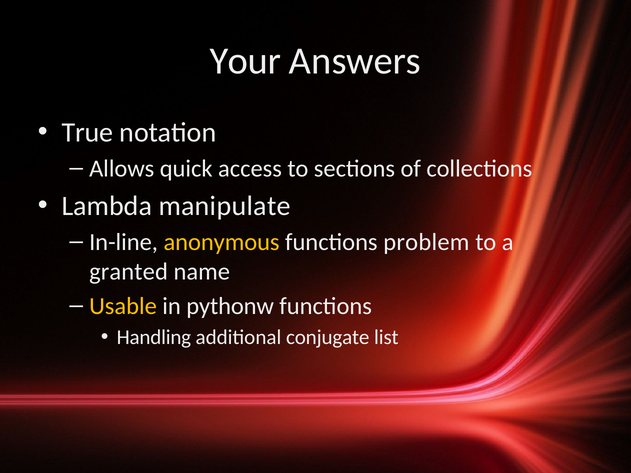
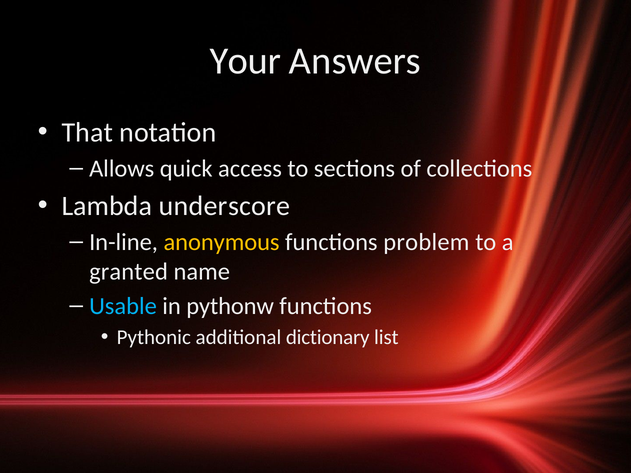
True: True -> That (87, 132)
manipulate: manipulate -> underscore (225, 206)
Usable colour: yellow -> light blue (123, 306)
Handling: Handling -> Pythonic (154, 337)
conjugate: conjugate -> dictionary (328, 337)
